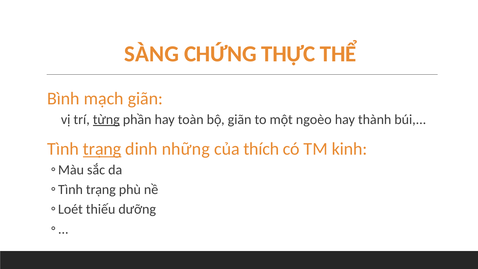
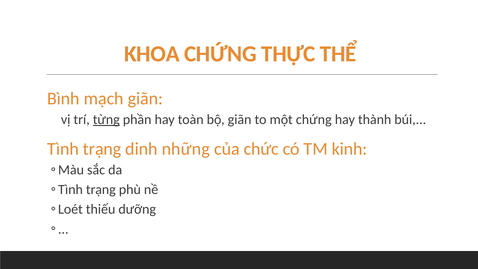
SÀNG: SÀNG -> KHOA (152, 54)
một ngoèo: ngoèo -> chứng (314, 119)
trạng underline: present -> none (102, 149)
thích: thích -> chức (261, 149)
